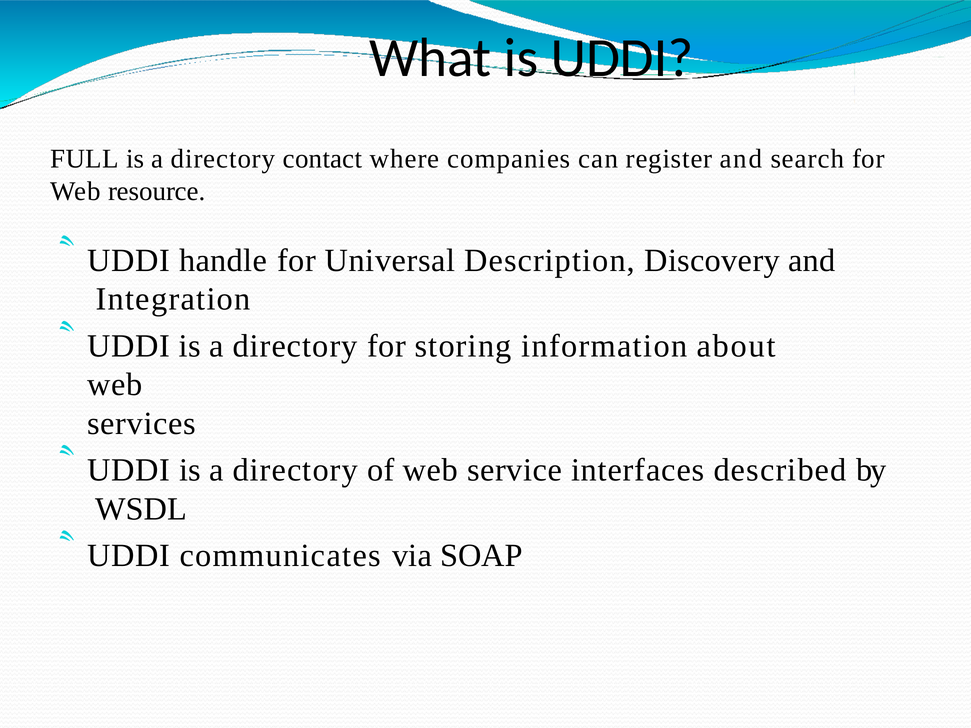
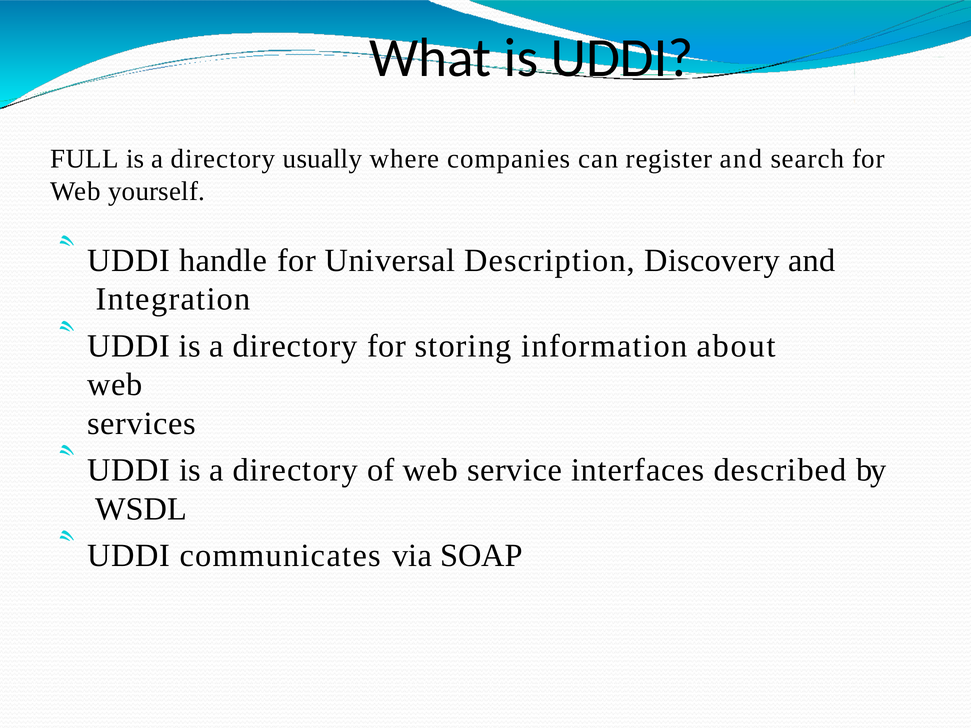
contact: contact -> usually (323, 159)
resource: resource -> yourself (157, 191)
